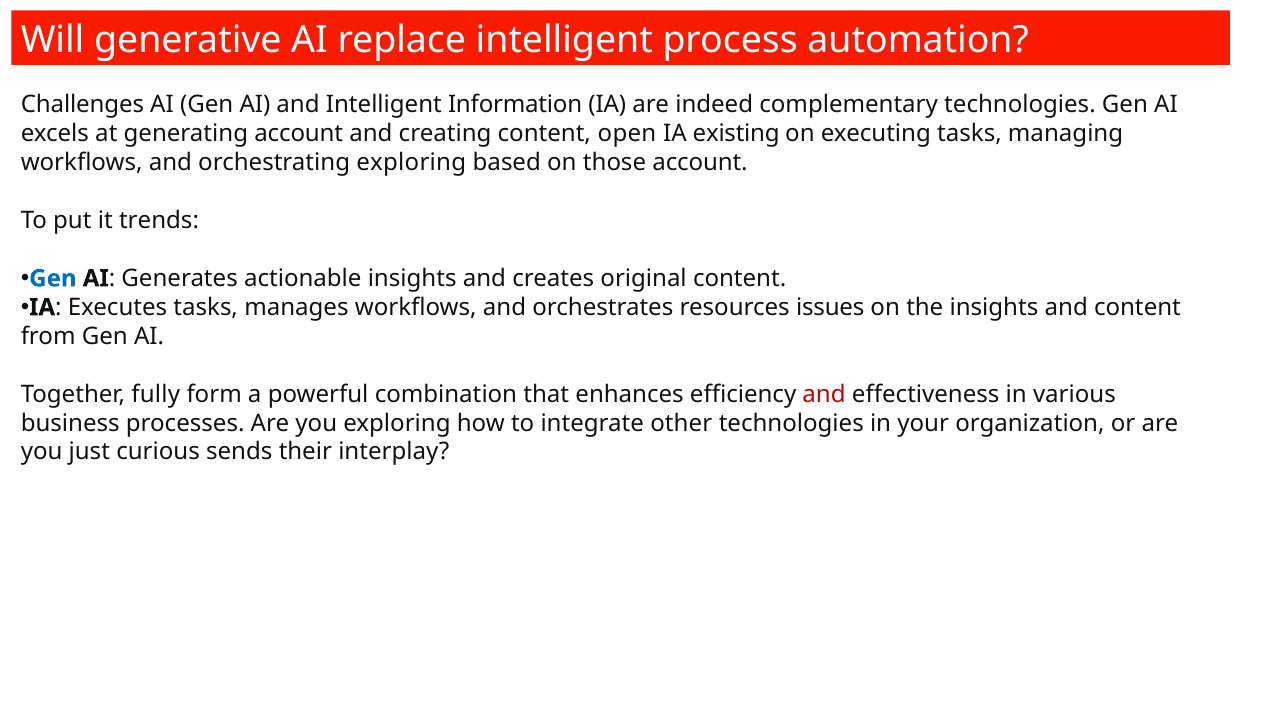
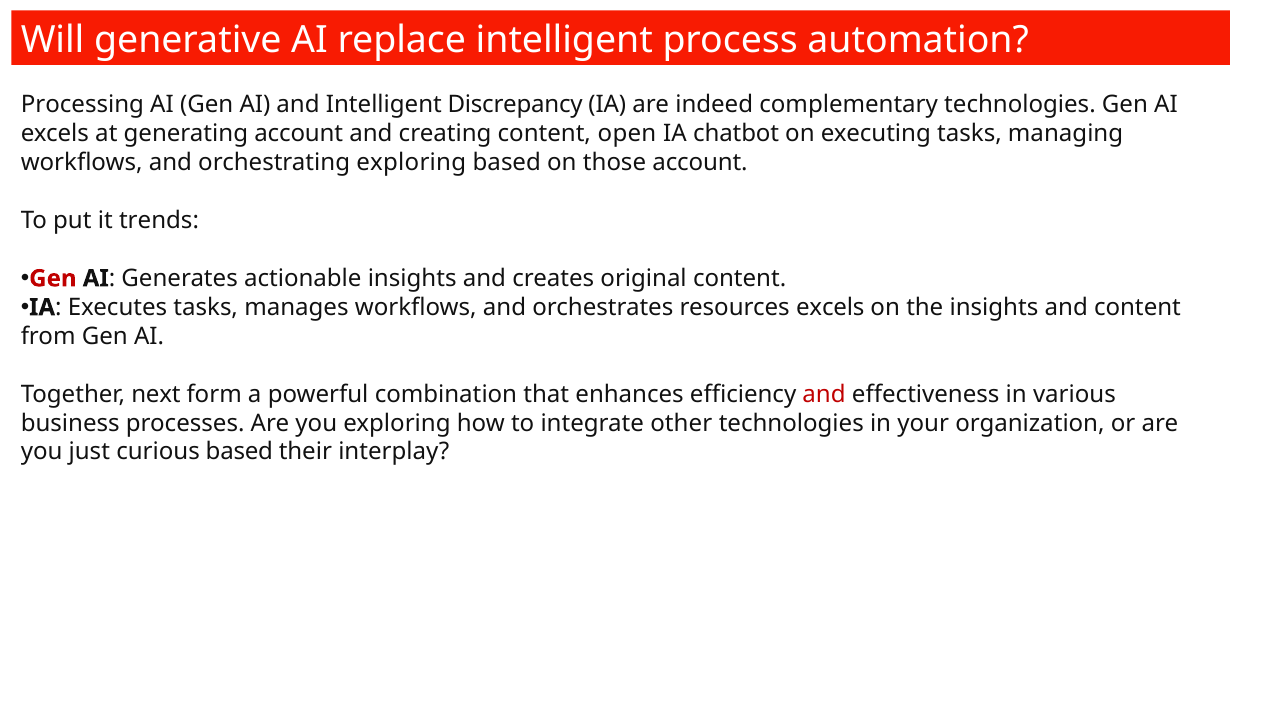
Challenges: Challenges -> Processing (82, 105)
Information: Information -> Discrepancy (515, 105)
existing: existing -> chatbot (736, 134)
Gen colour: blue -> red (53, 278)
resources issues: issues -> excels (830, 307)
fully: fully -> next (156, 394)
curious sends: sends -> based (239, 452)
